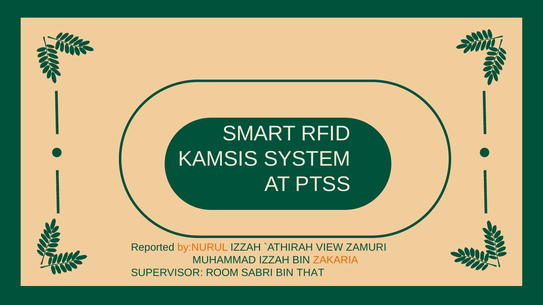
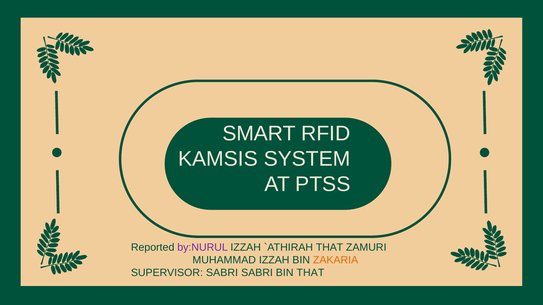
by:NURUL colour: orange -> purple (203, 248)
VIEW: VIEW -> THAT (330, 248)
SUPERVISOR ROOM: ROOM -> SABRI (222, 273)
